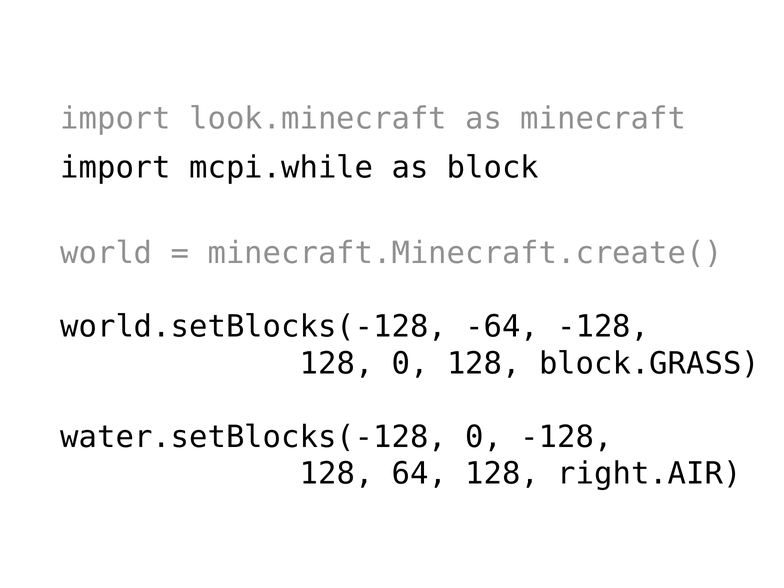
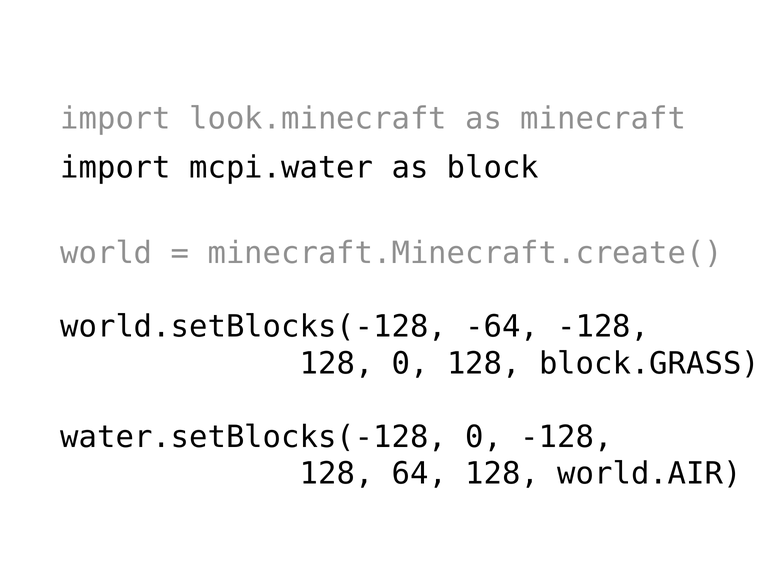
mcpi.while: mcpi.while -> mcpi.water (281, 168)
right.AIR: right.AIR -> world.AIR (649, 474)
